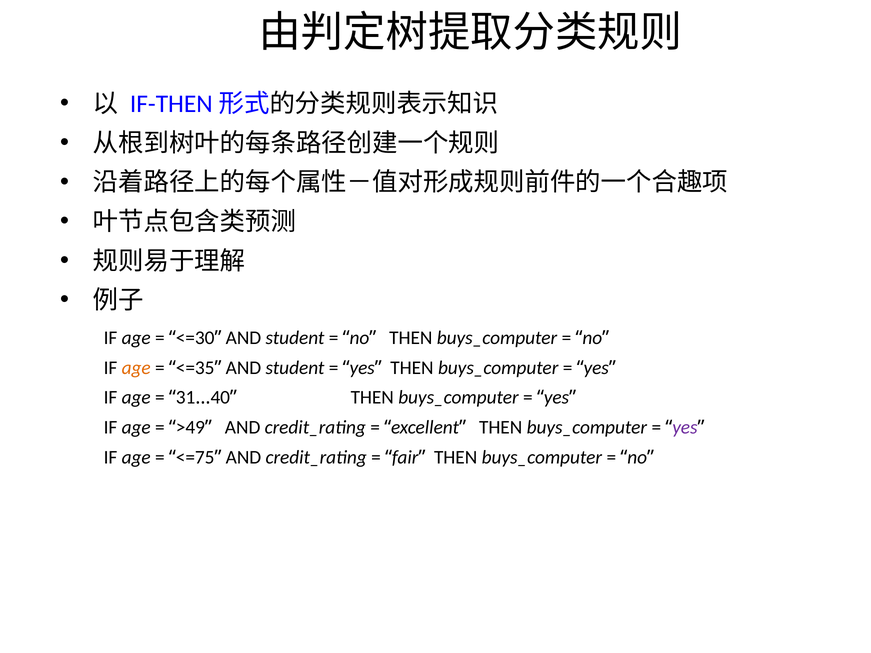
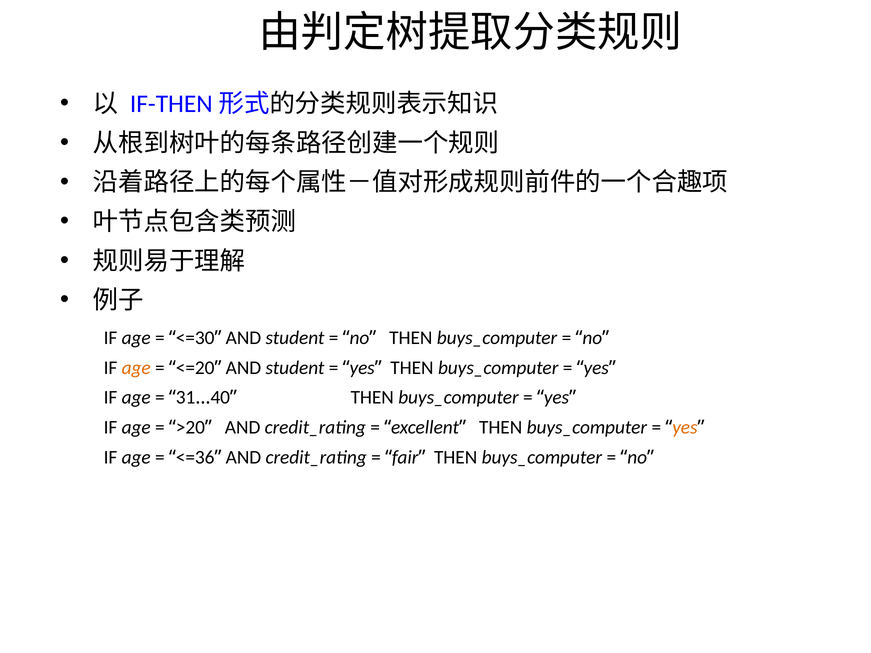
<=35: <=35 -> <=20 (195, 368)
>49: >49 -> >20 (190, 428)
yes colour: purple -> orange (685, 428)
<=75: <=75 -> <=36 (195, 457)
